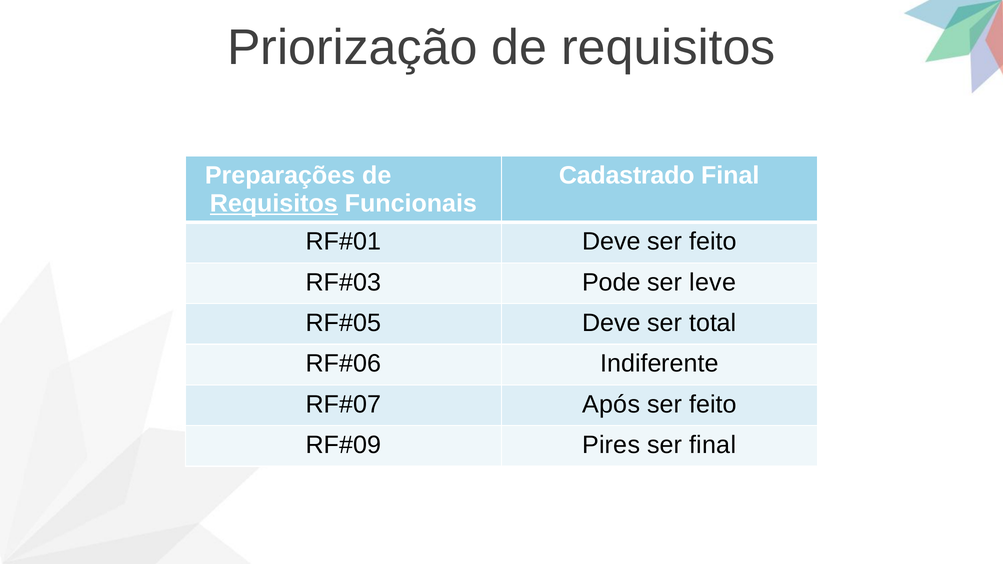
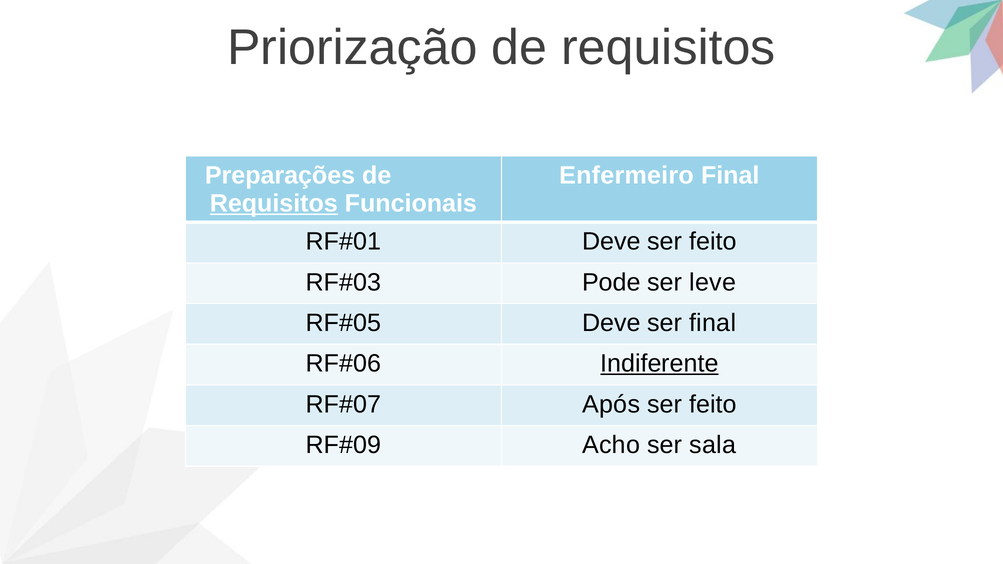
Cadastrado: Cadastrado -> Enfermeiro (626, 176)
ser total: total -> final (713, 323)
Indiferente underline: none -> present (659, 364)
Pires: Pires -> Acho (611, 445)
ser final: final -> sala (713, 445)
